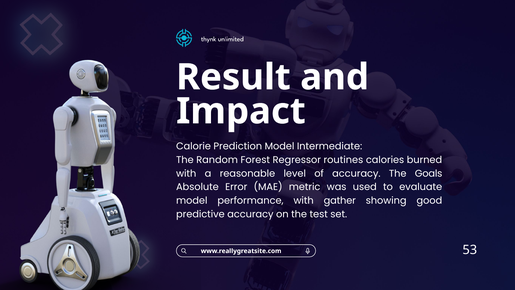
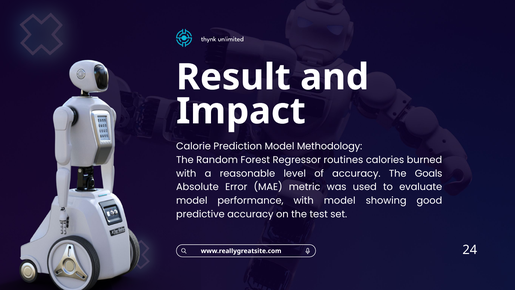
Intermediate: Intermediate -> Methodology (330, 146)
with gather: gather -> model (340, 201)
53: 53 -> 24 (470, 250)
